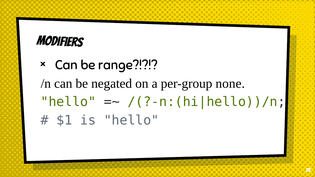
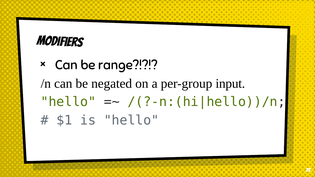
none: none -> input (230, 84)
